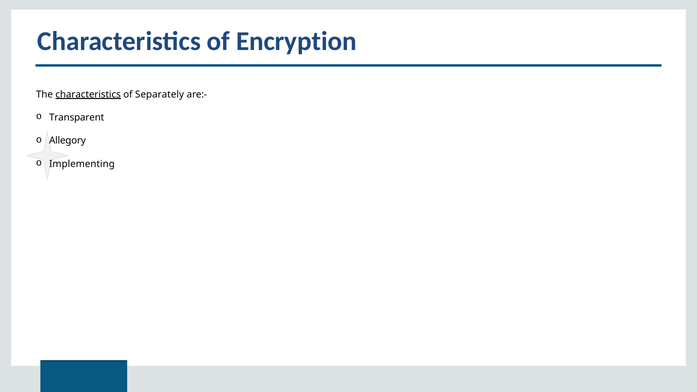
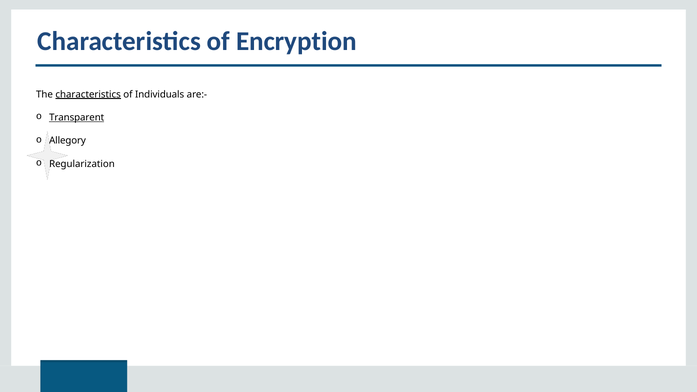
Separately: Separately -> Individuals (160, 94)
Transparent underline: none -> present (77, 118)
Implementing: Implementing -> Regularization (82, 164)
